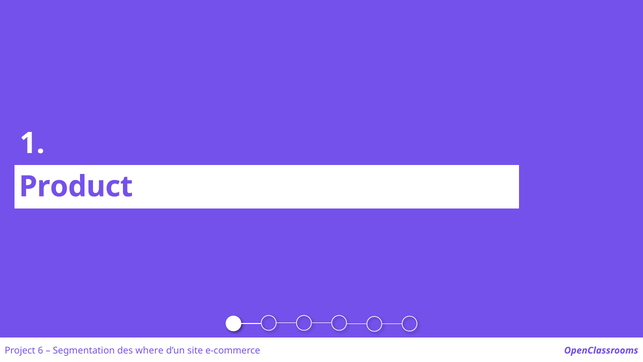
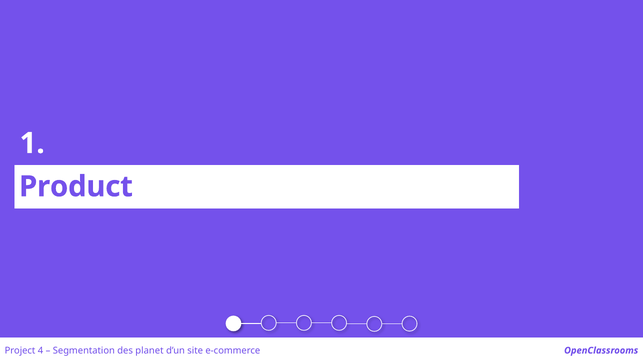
6: 6 -> 4 (41, 350)
where: where -> planet (149, 350)
